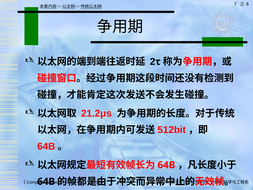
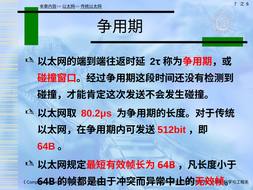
21.2μs: 21.2μs -> 80.2μs (96, 113)
